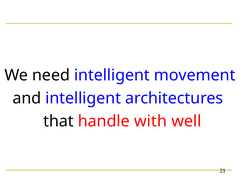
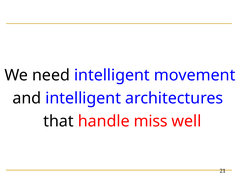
with: with -> miss (151, 121)
